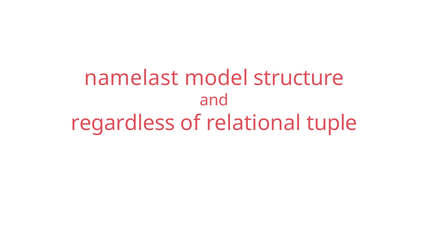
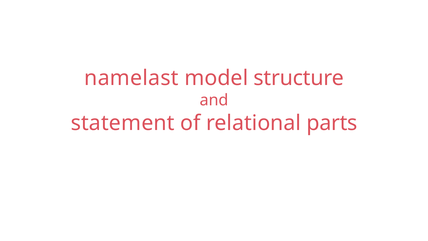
regardless: regardless -> statement (123, 123)
tuple: tuple -> parts (332, 123)
